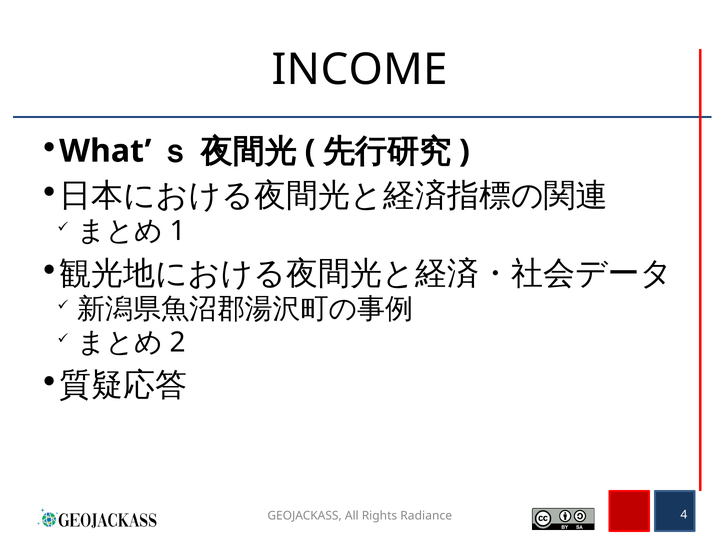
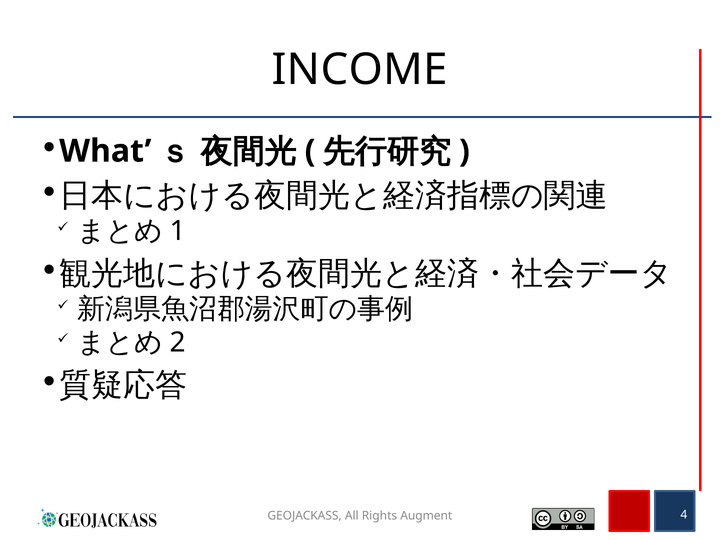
Radiance: Radiance -> Augment (426, 516)
